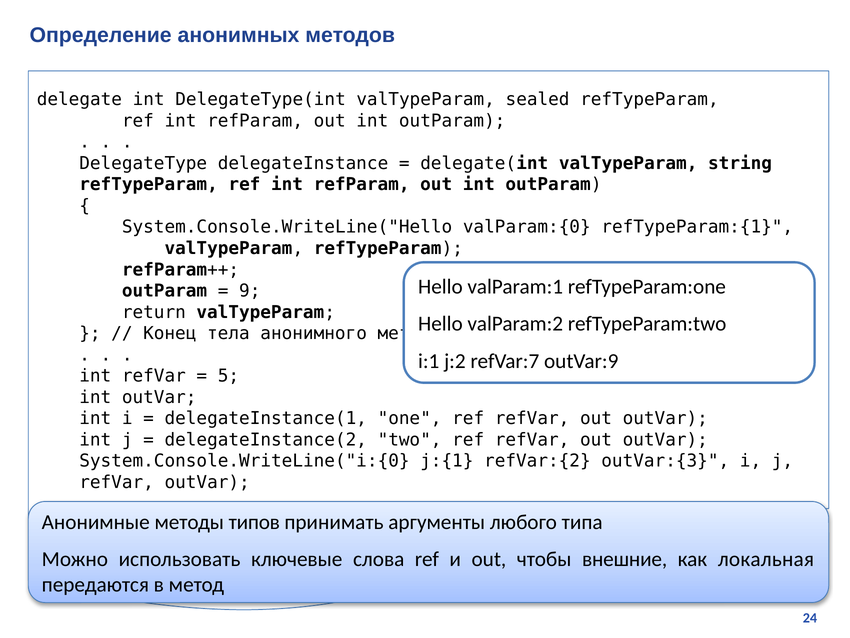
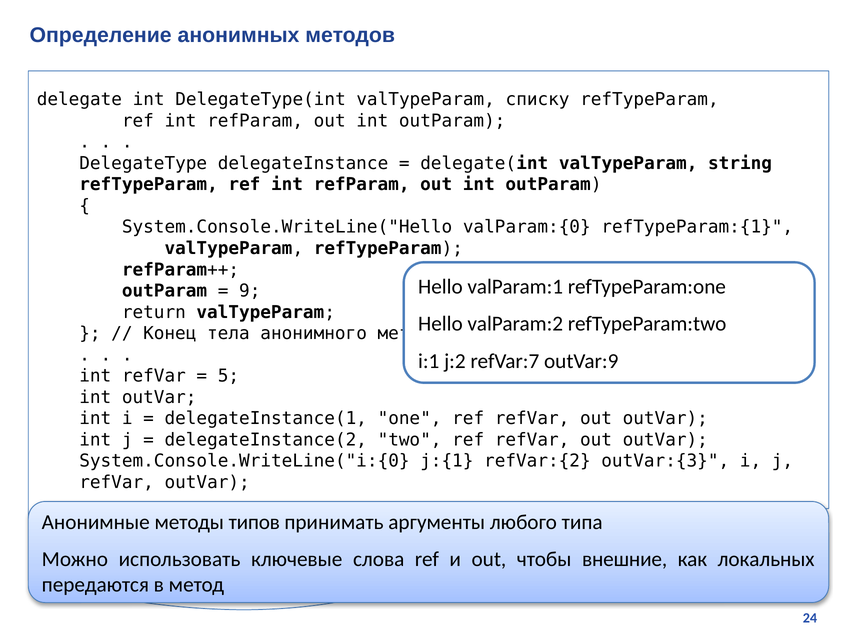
sealed: sealed -> списку (538, 99)
локальная: локальная -> локальных (766, 559)
